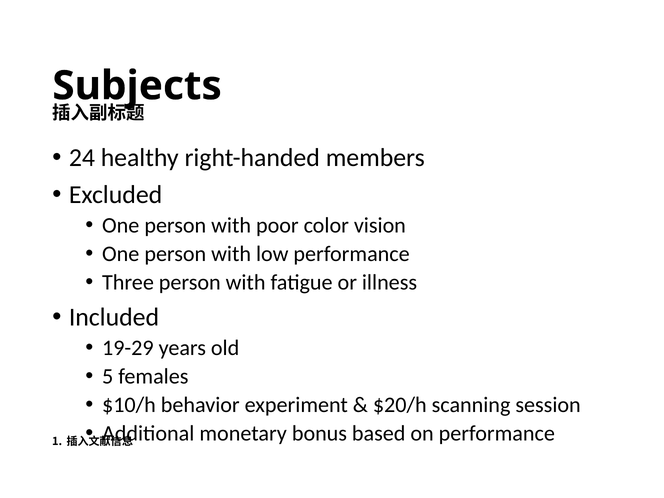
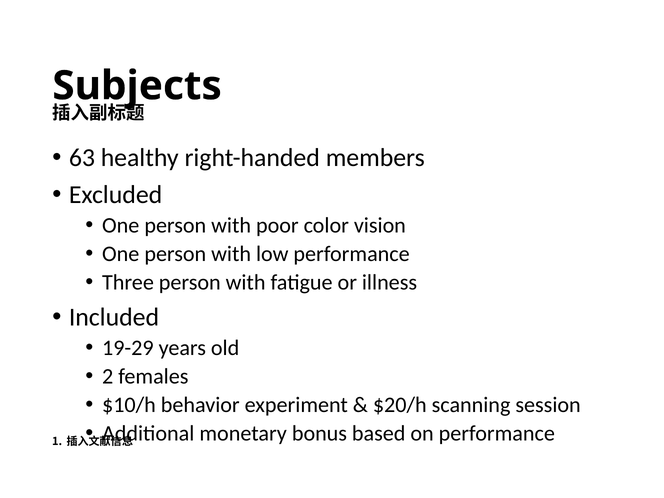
24: 24 -> 63 (82, 158)
5: 5 -> 2 (108, 376)
